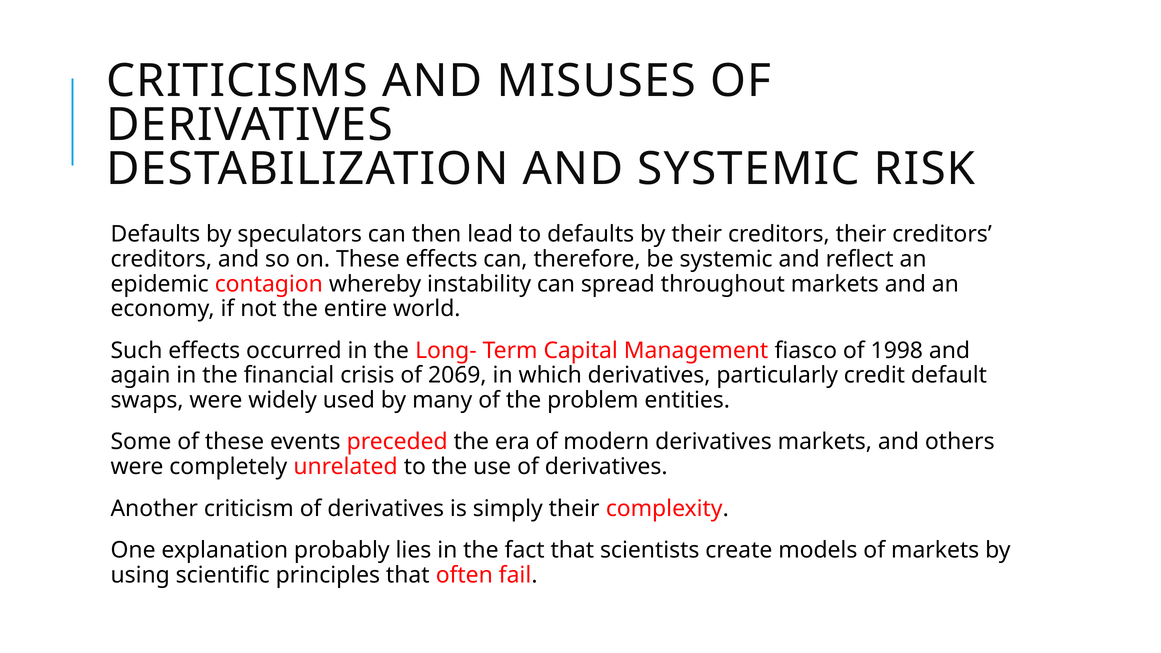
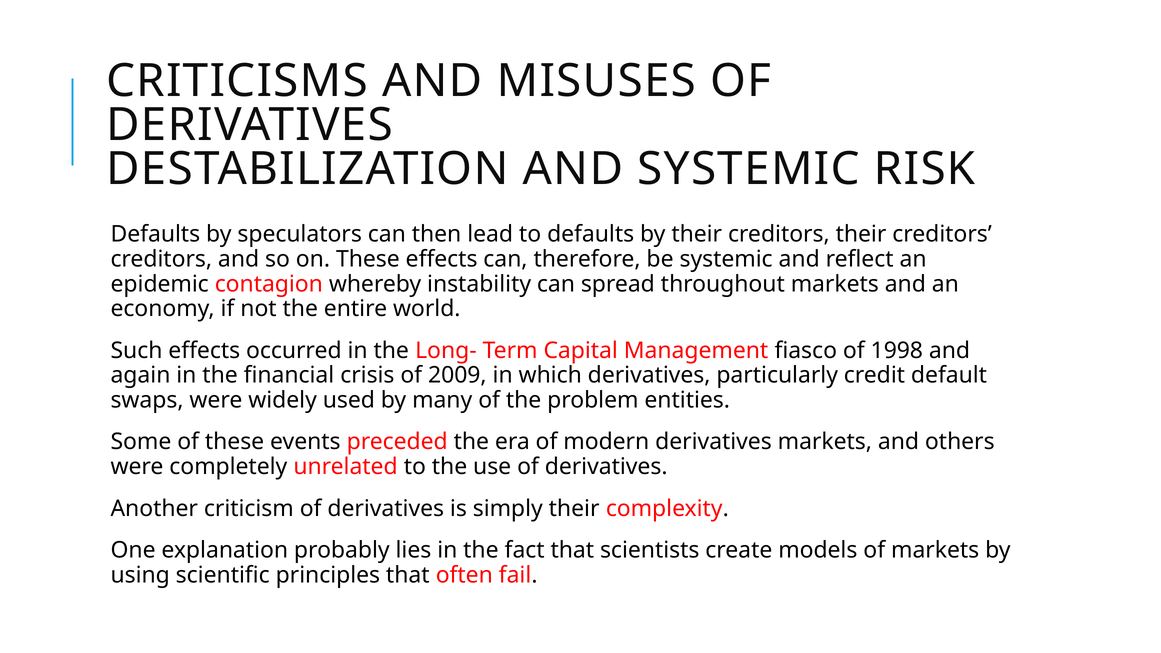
2069: 2069 -> 2009 (457, 375)
